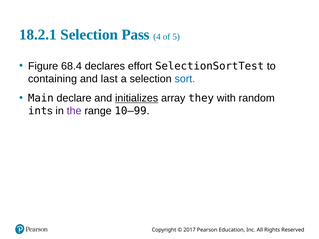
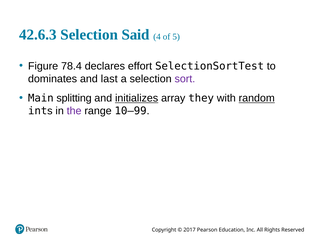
18.2.1: 18.2.1 -> 42.6.3 (38, 35)
Pass: Pass -> Said (136, 35)
68.4: 68.4 -> 78.4 (71, 66)
containing: containing -> dominates (53, 79)
sort colour: blue -> purple (185, 79)
declare: declare -> splitting (74, 98)
random underline: none -> present (257, 98)
